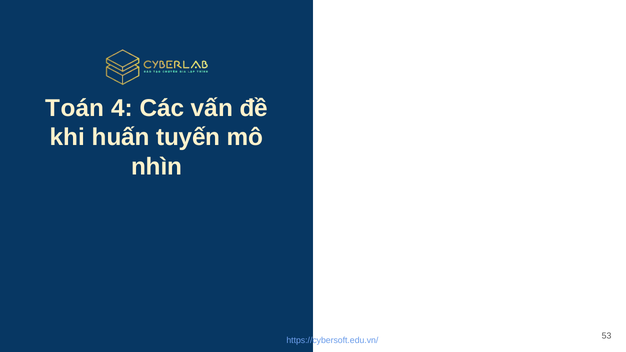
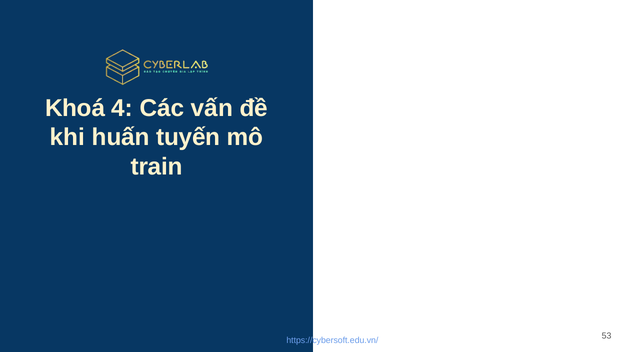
Toán: Toán -> Khoá (75, 108)
nhìn: nhìn -> train (157, 167)
